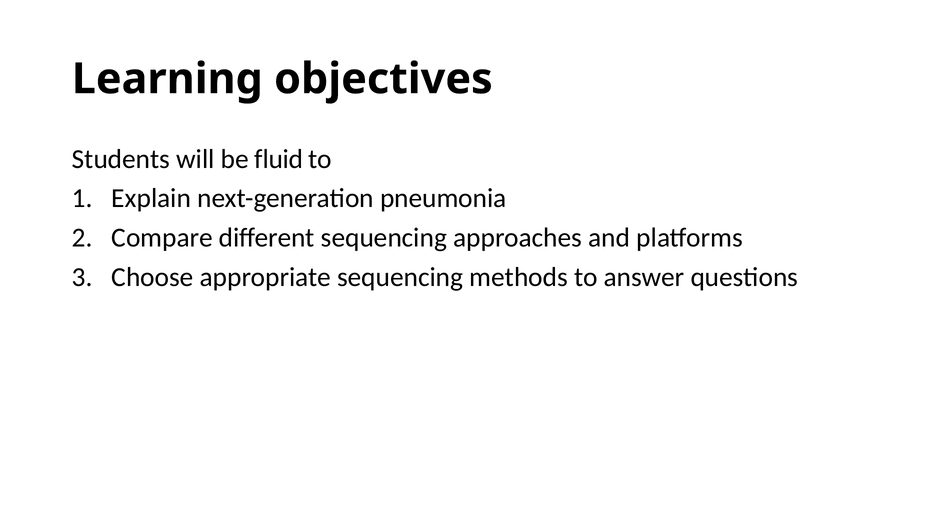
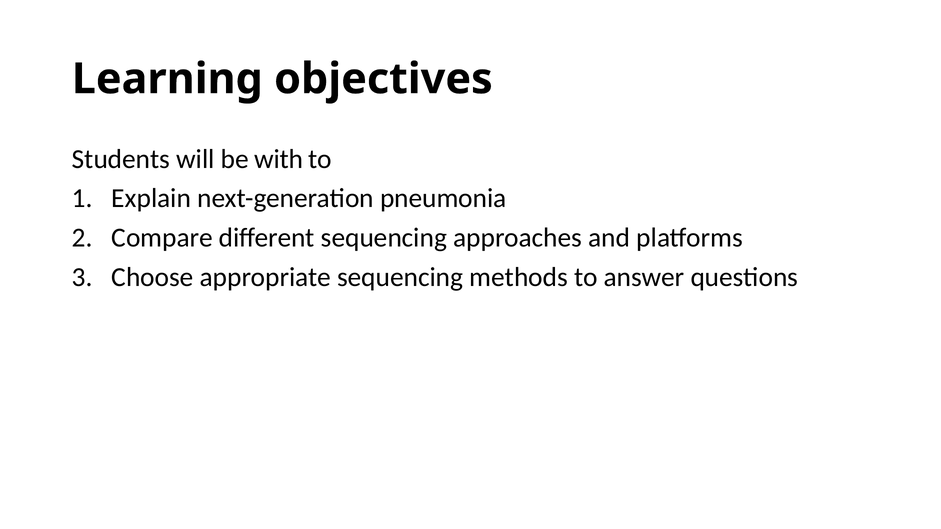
fluid: fluid -> with (279, 159)
